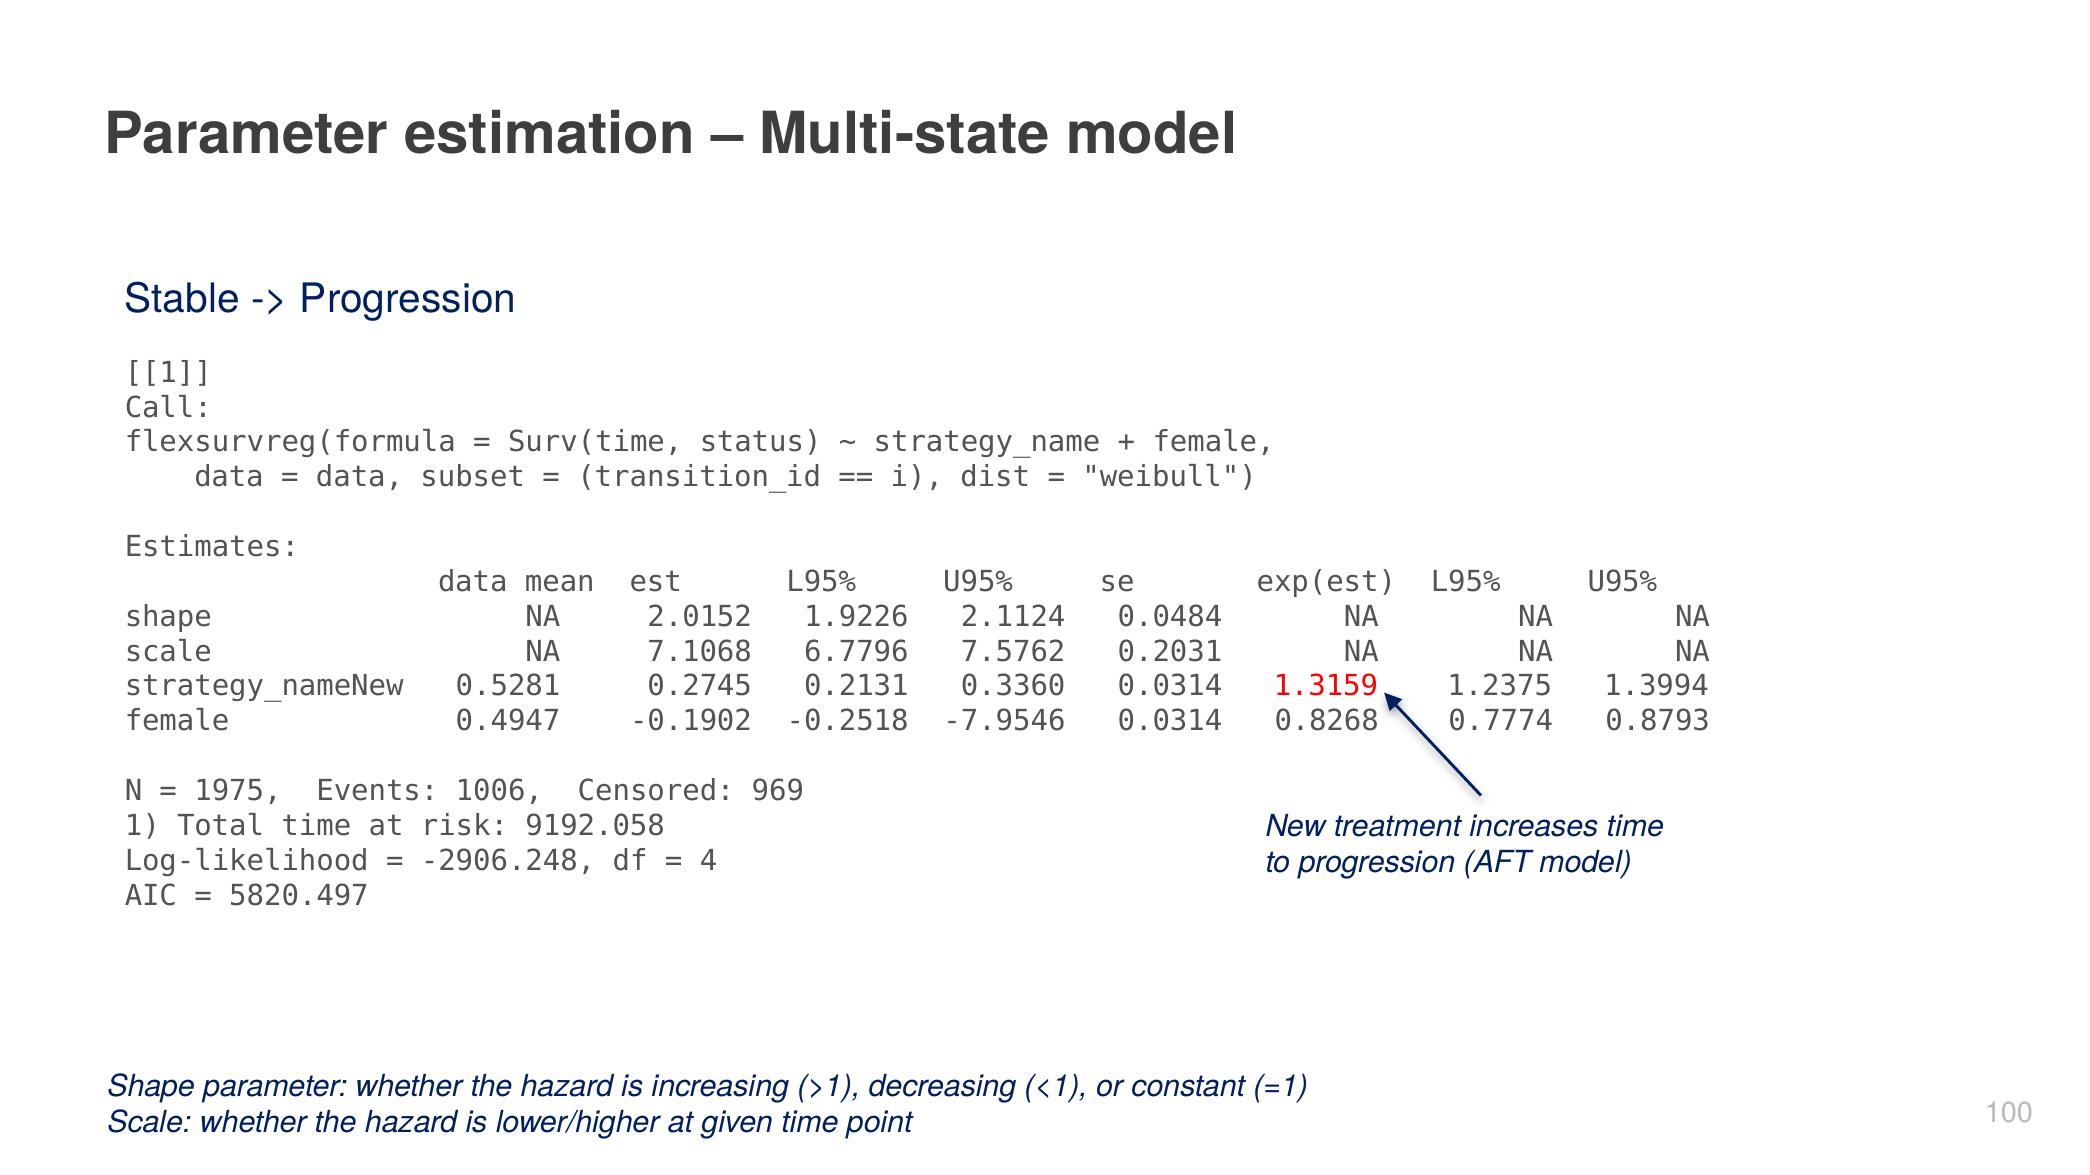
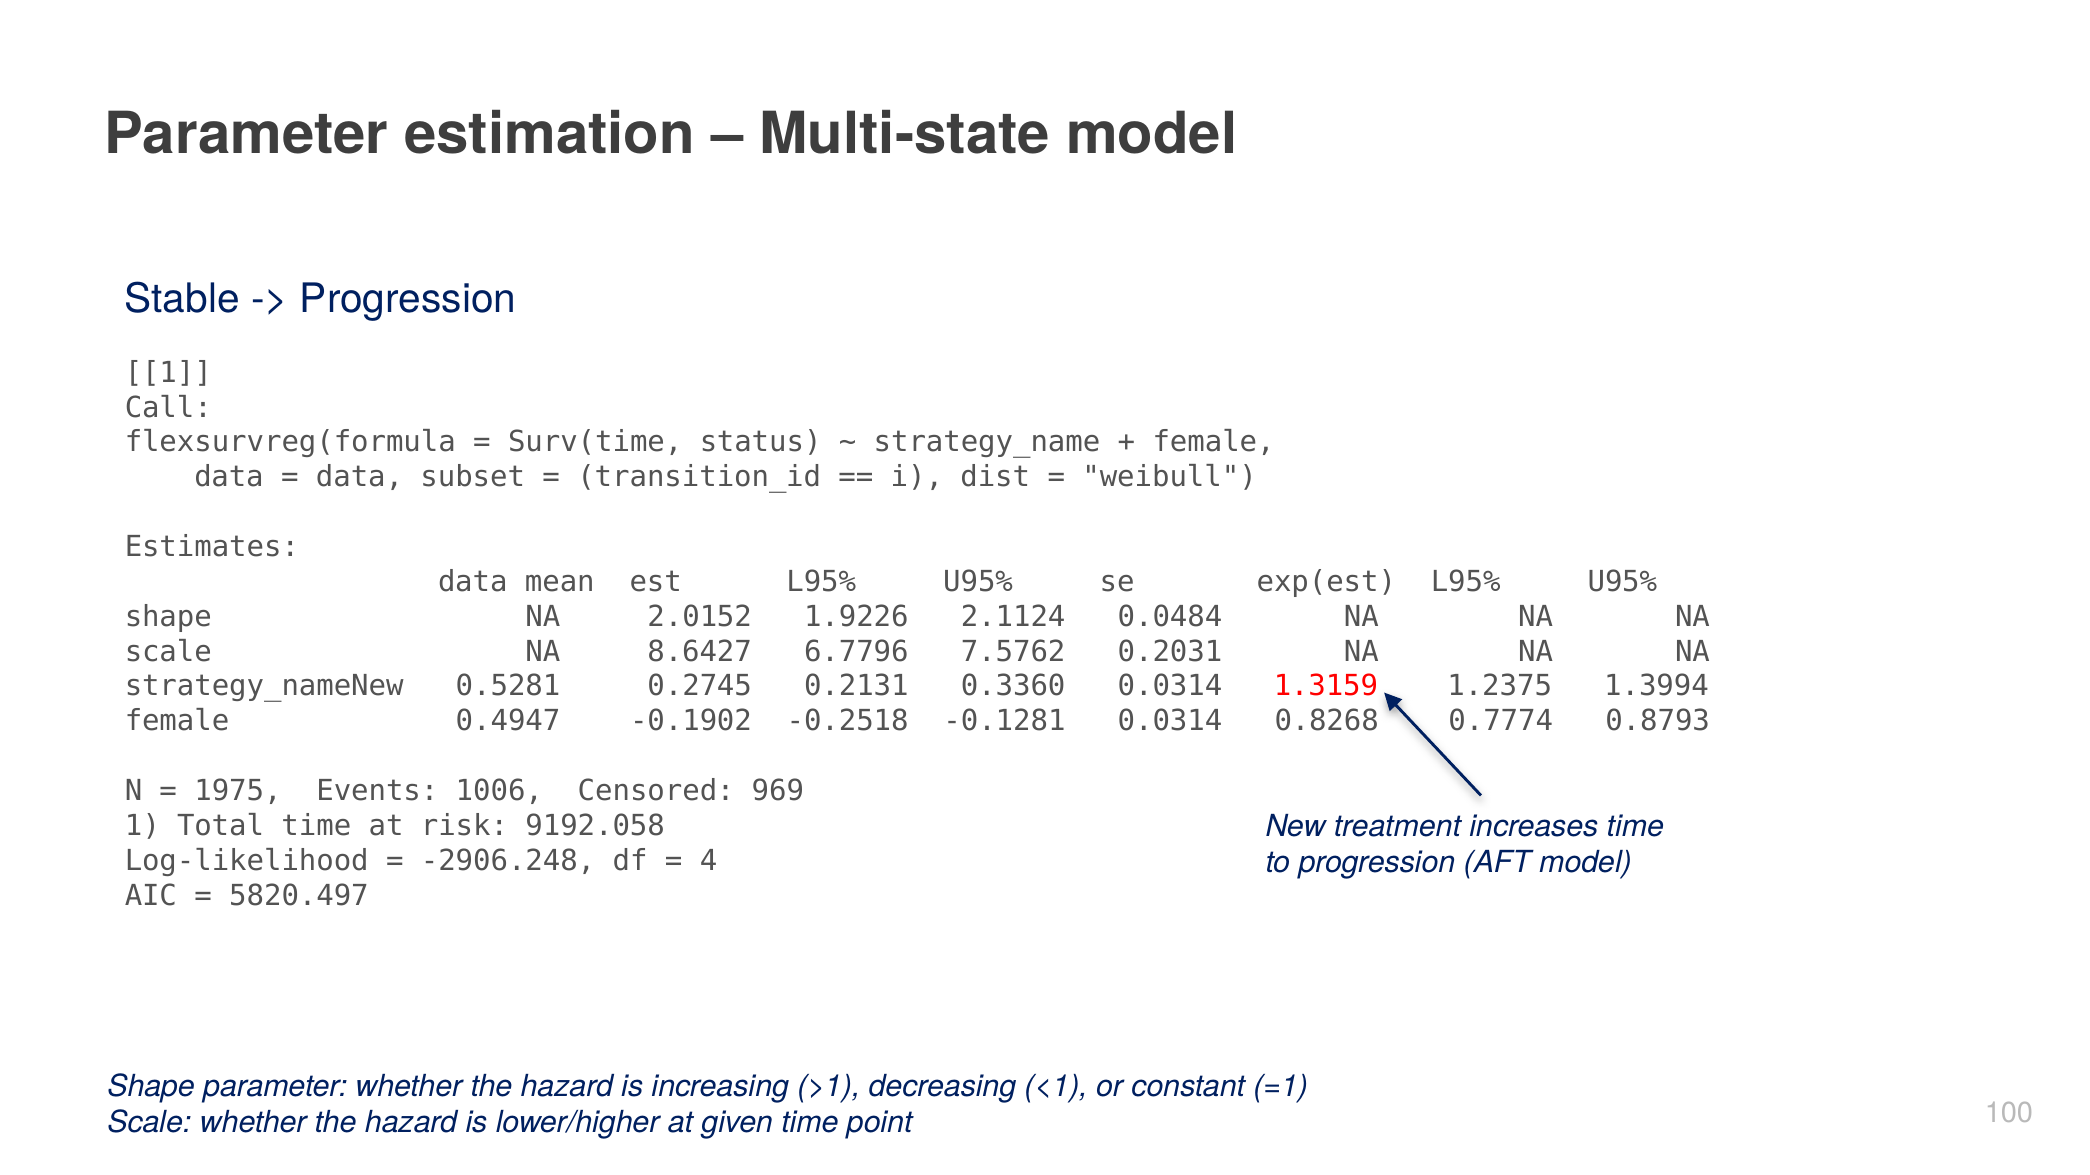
7.1068: 7.1068 -> 8.6427 (700, 652)
-7.9546: -7.9546 -> -0.1281 (1004, 722)
